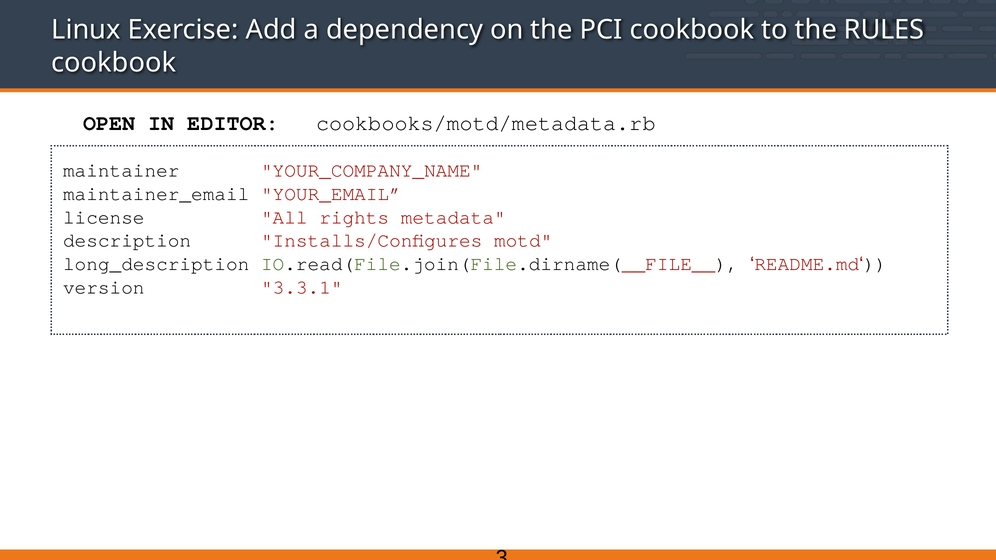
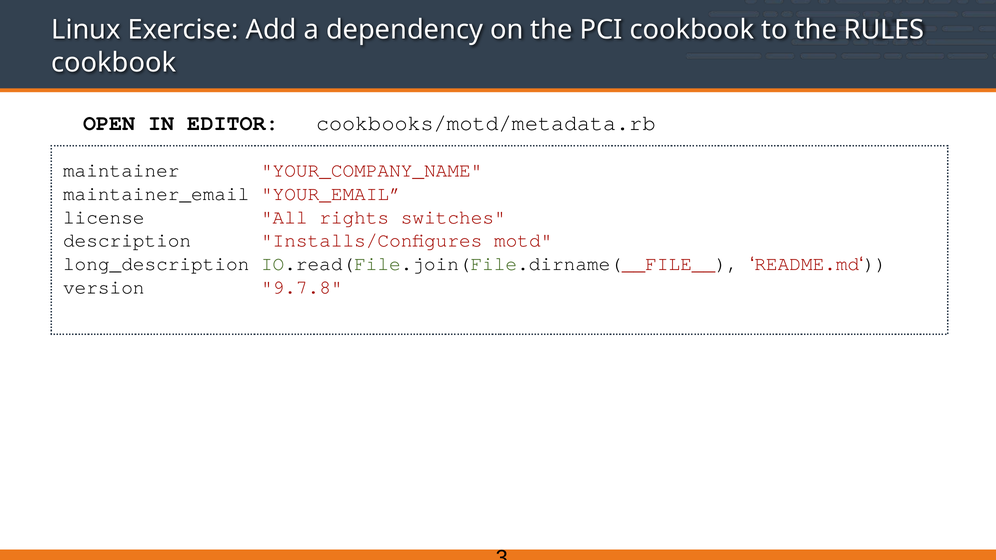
metadata: metadata -> switches (453, 217)
3.3.1: 3.3.1 -> 9.7.8 (302, 287)
